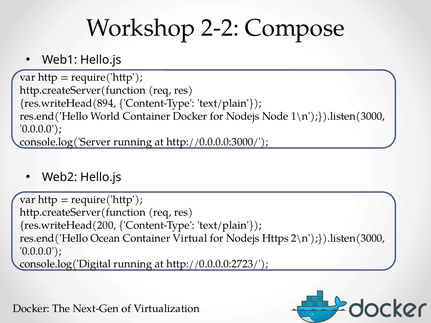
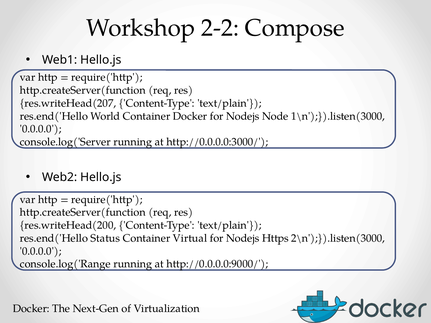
res.writeHead(894: res.writeHead(894 -> res.writeHead(207 (68, 103)
Ocean: Ocean -> Status (105, 238)
console.log('Digital: console.log('Digital -> console.log('Range (65, 264)
http://0.0.0.0:2723/: http://0.0.0.0:2723/ -> http://0.0.0.0:9000/ (217, 264)
